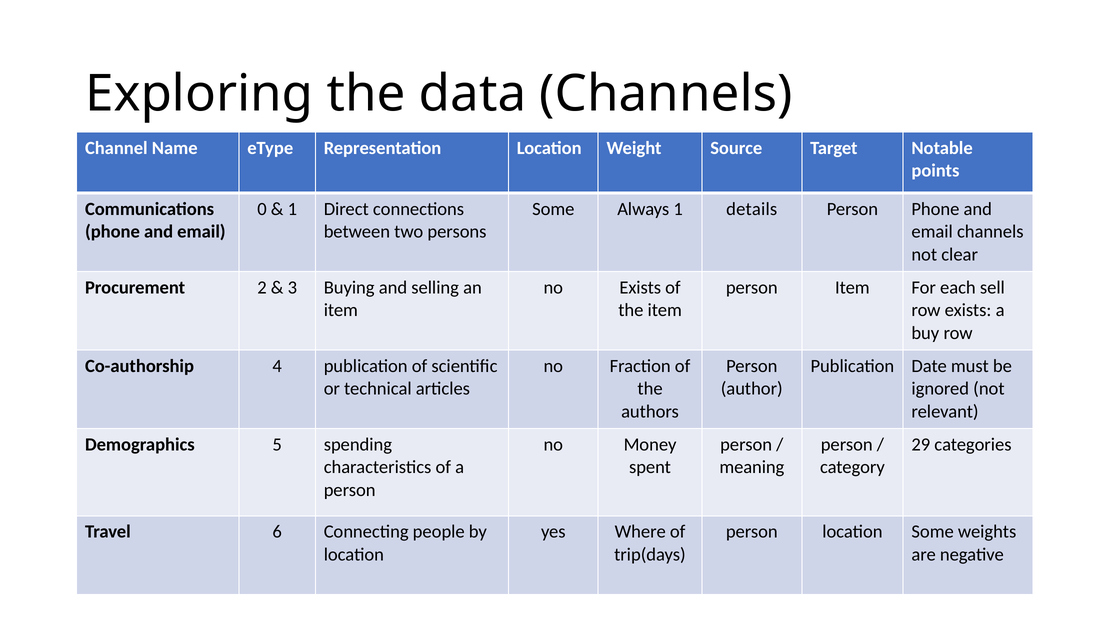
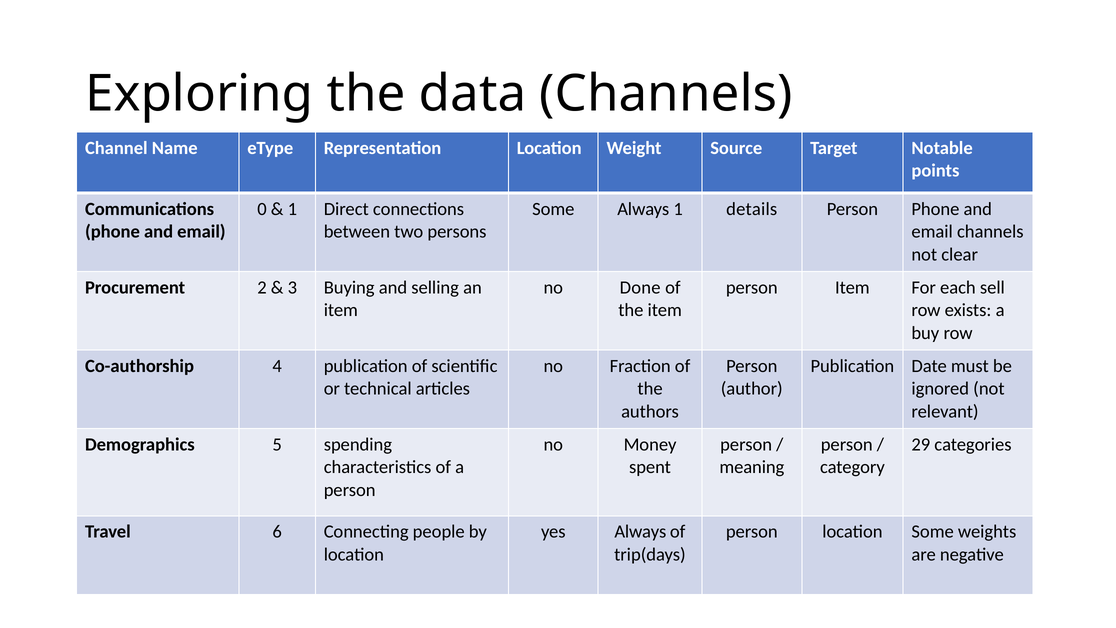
no Exists: Exists -> Done (640, 287)
yes Where: Where -> Always (640, 531)
